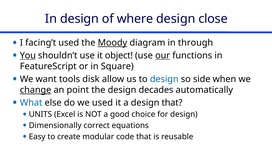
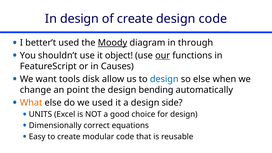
of where: where -> create (135, 19)
design close: close -> code (213, 19)
facing’t: facing’t -> better’t (41, 43)
You underline: present -> none (28, 55)
Square: Square -> Causes (117, 66)
so side: side -> else (202, 79)
change underline: present -> none (36, 90)
decades: decades -> bending (156, 90)
What colour: blue -> orange (31, 103)
design that: that -> side (172, 103)
